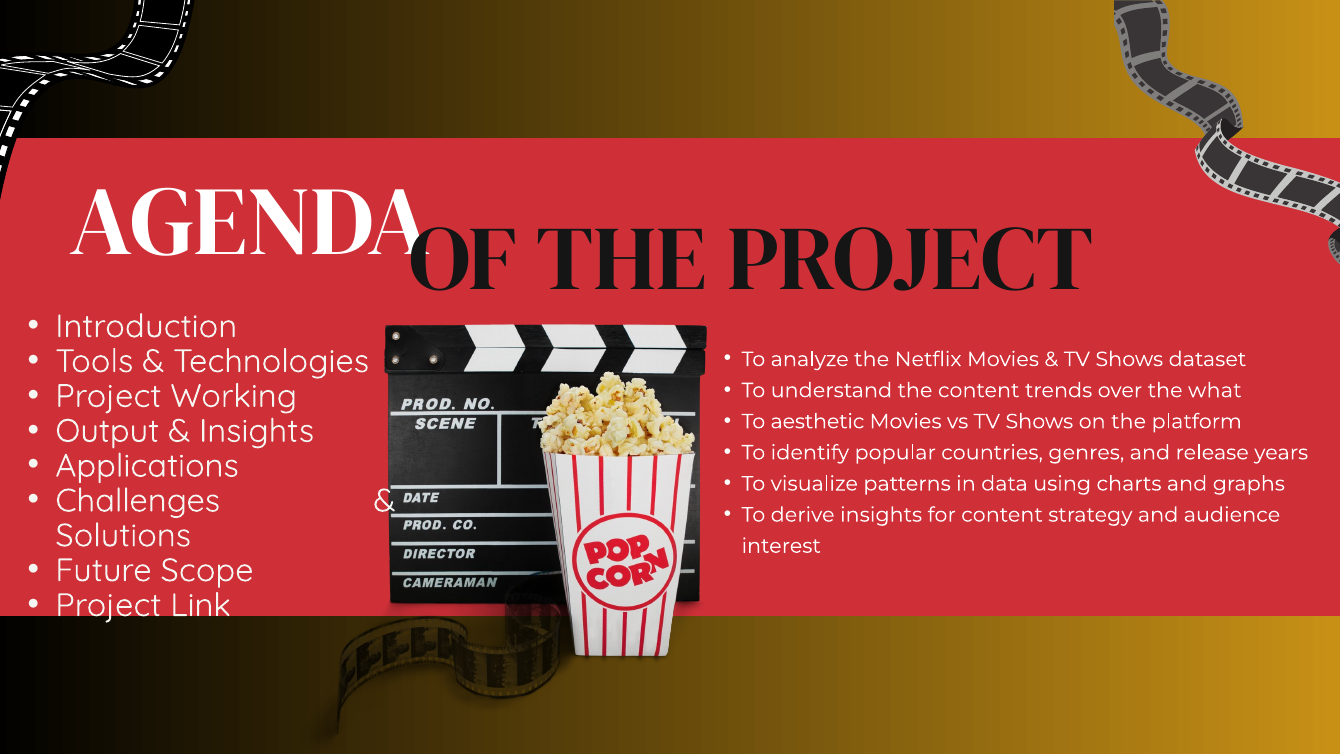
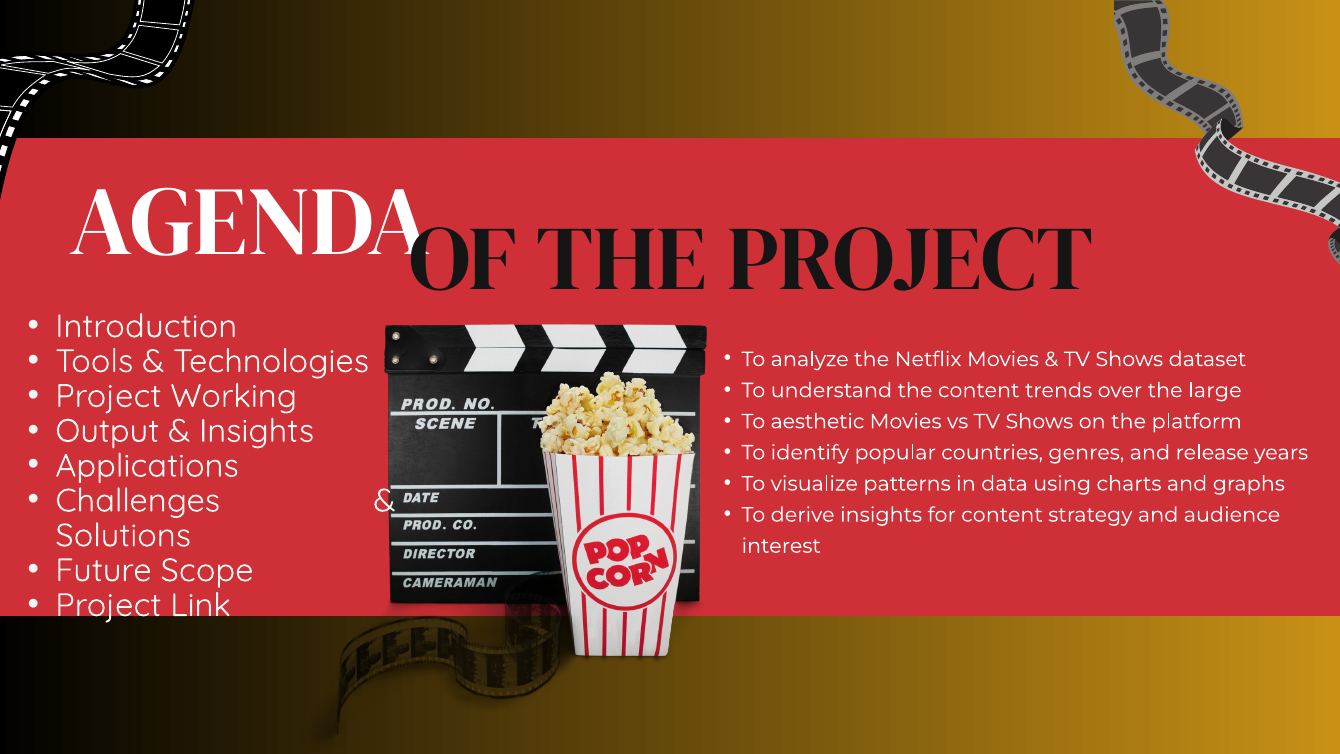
what: what -> large (1215, 390)
